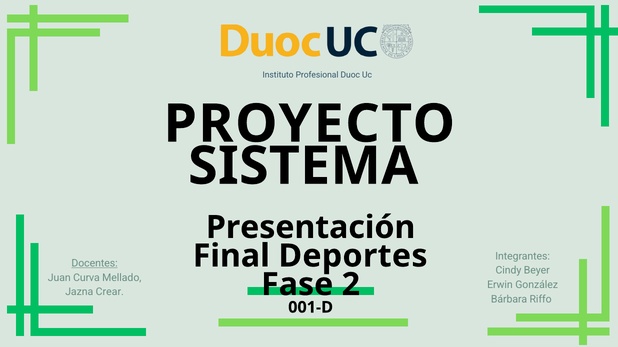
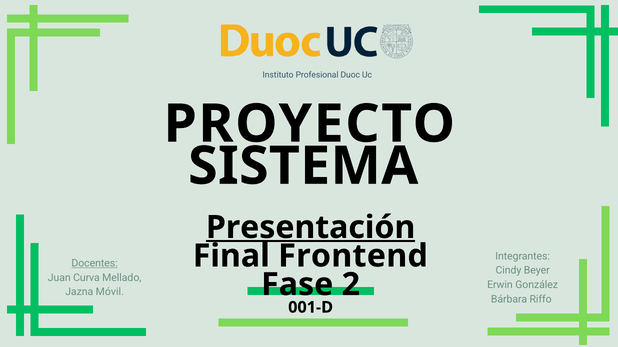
Presentación underline: none -> present (311, 228)
Deportes: Deportes -> Frontend (353, 256)
Crear: Crear -> Móvil (110, 292)
